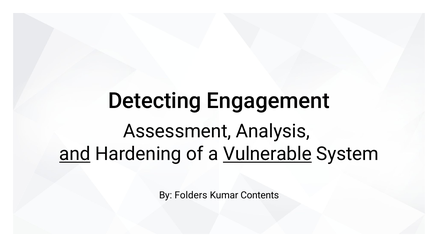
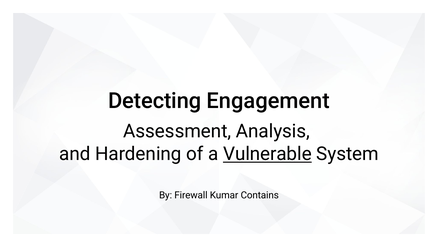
and underline: present -> none (75, 154)
Folders: Folders -> Firewall (191, 195)
Contents: Contents -> Contains (260, 195)
